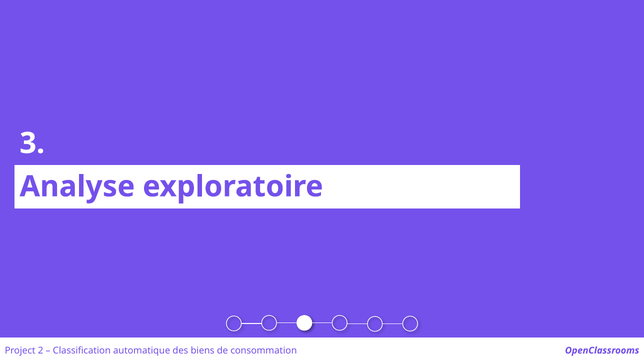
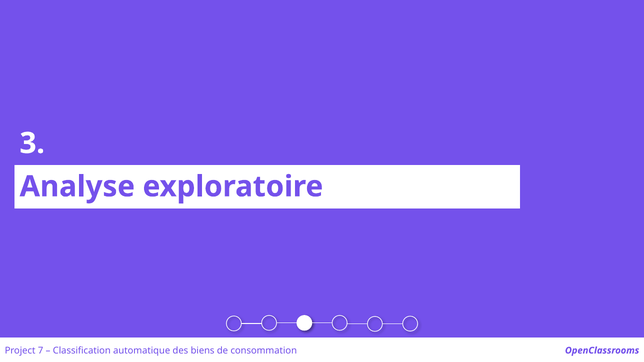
2: 2 -> 7 (41, 351)
